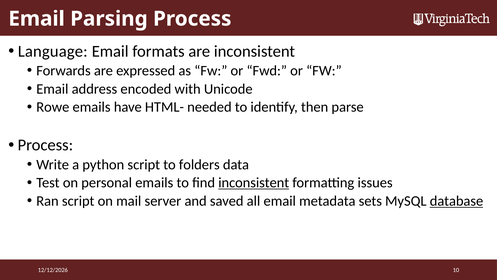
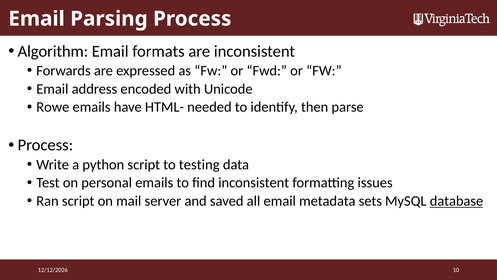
Language: Language -> Algorithm (53, 51)
folders: folders -> testing (199, 164)
inconsistent underline: present -> none (254, 182)
